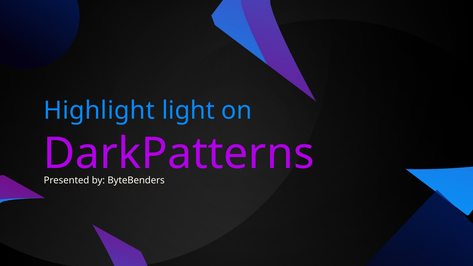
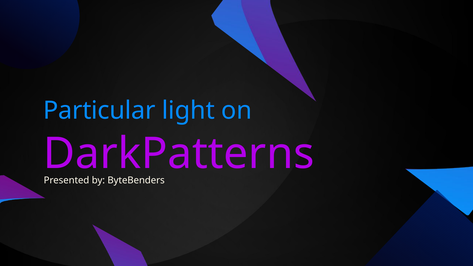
Highlight: Highlight -> Particular (99, 111)
